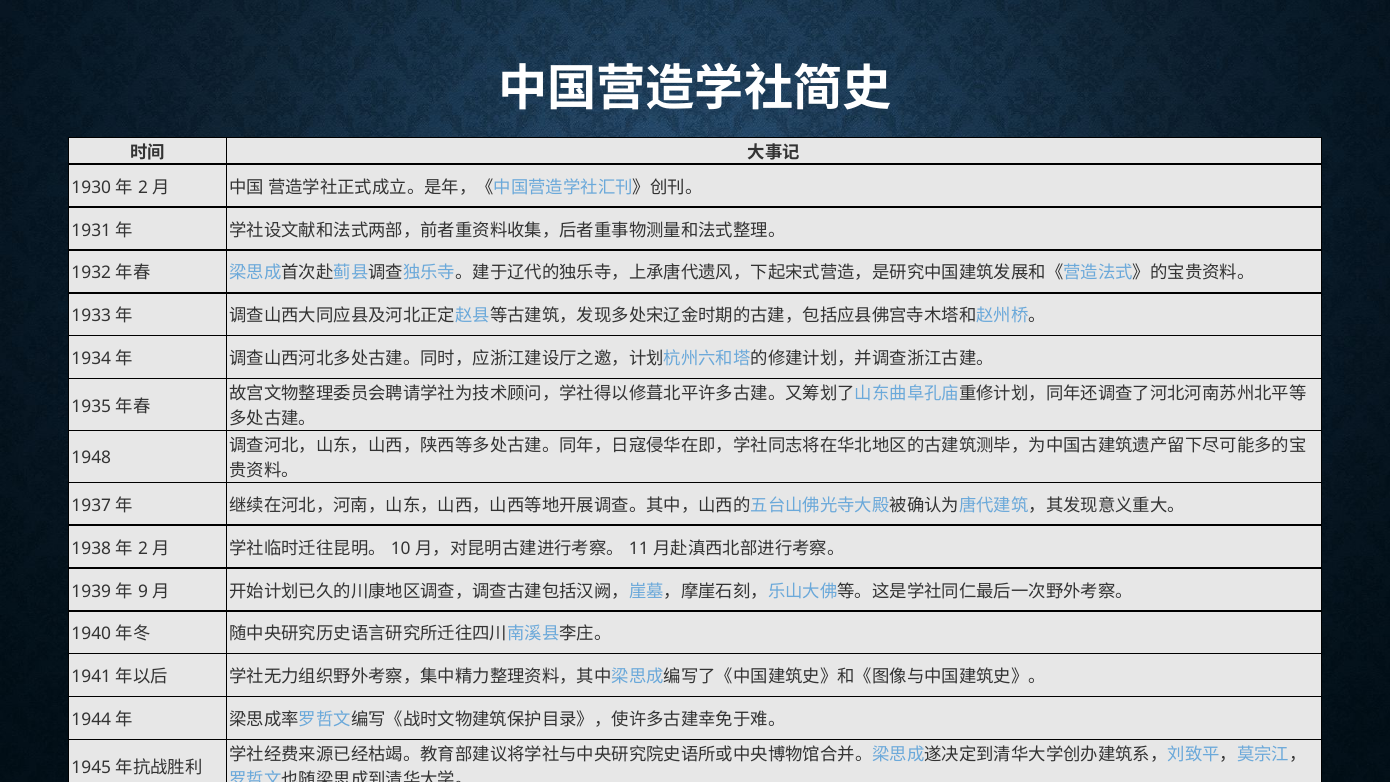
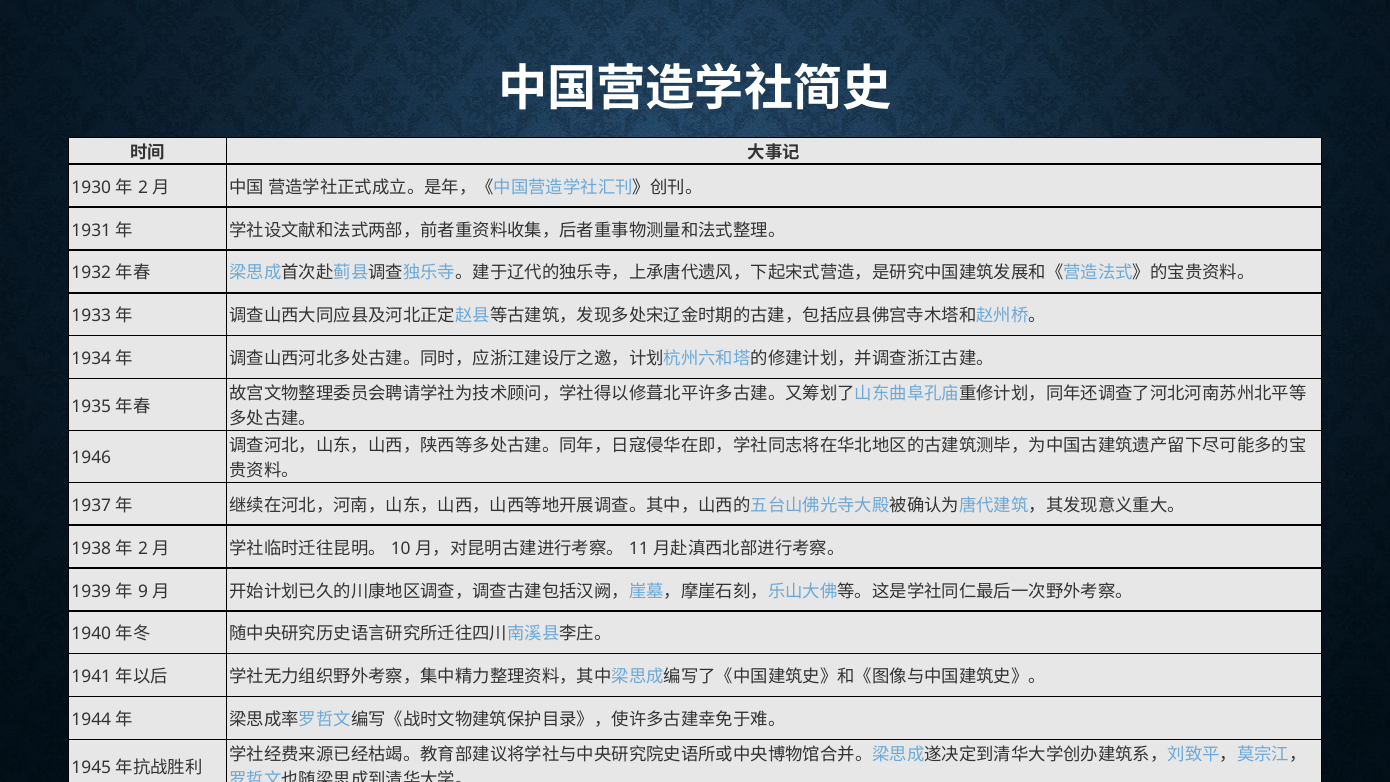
1948: 1948 -> 1946 (91, 457)
